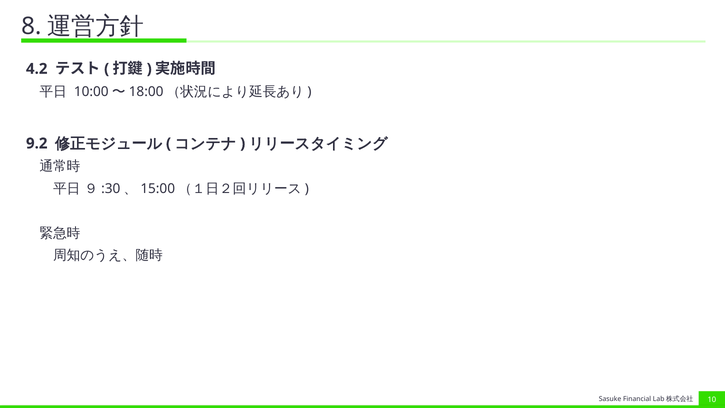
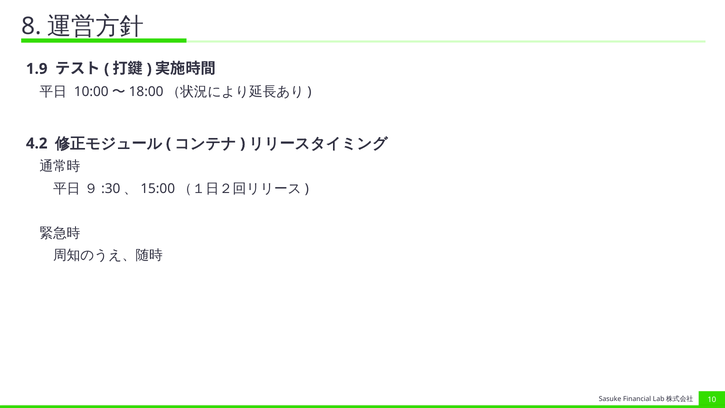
4.2: 4.2 -> 1.9 (37, 69)
9.2: 9.2 -> 4.2 (37, 143)
